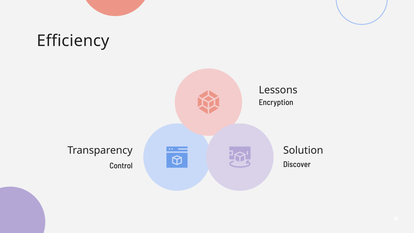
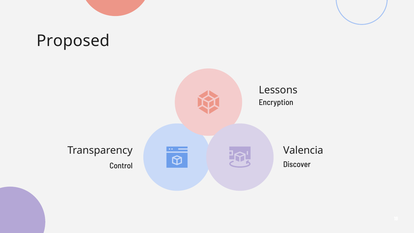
Efficiency: Efficiency -> Proposed (73, 41)
Solution: Solution -> Valencia (303, 150)
